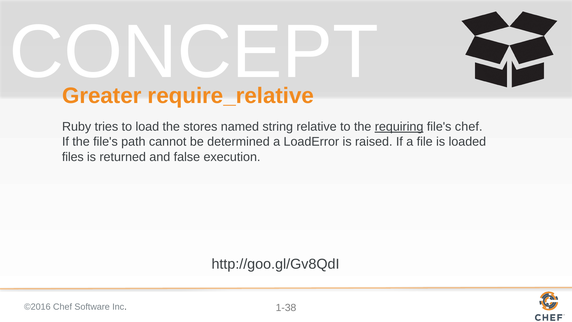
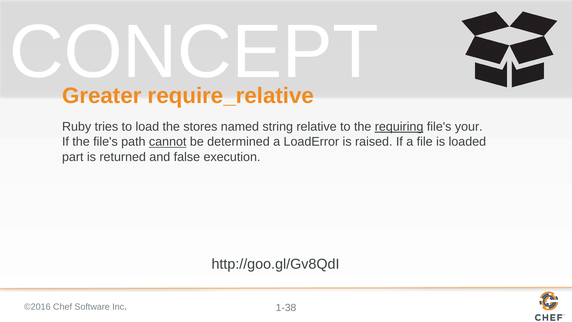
file's chef: chef -> your (469, 127)
cannot underline: none -> present (168, 142)
files: files -> part (73, 157)
